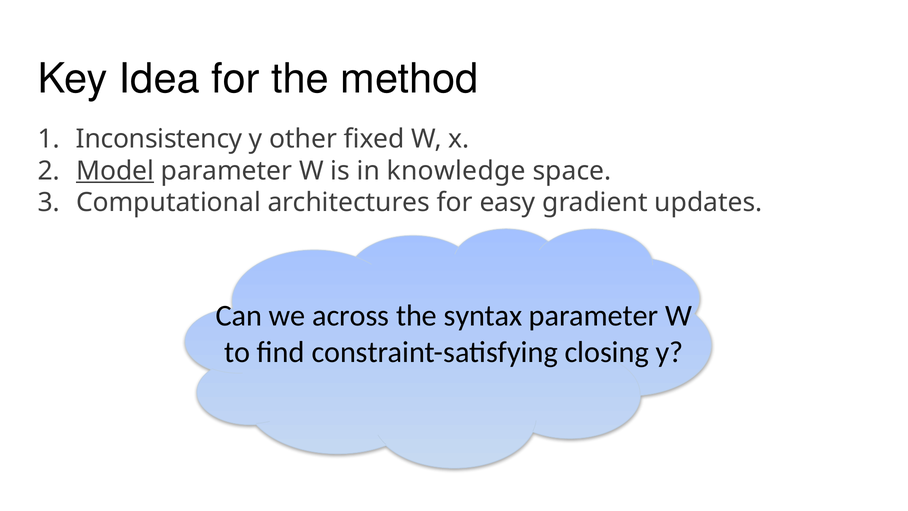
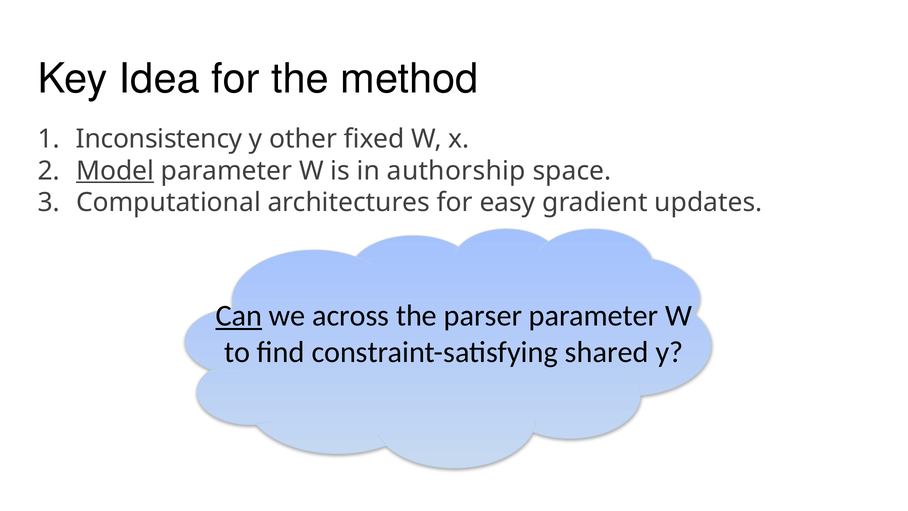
knowledge: knowledge -> authorship (456, 171)
Can underline: none -> present (239, 316)
syntax: syntax -> parser (483, 316)
closing: closing -> shared (607, 352)
